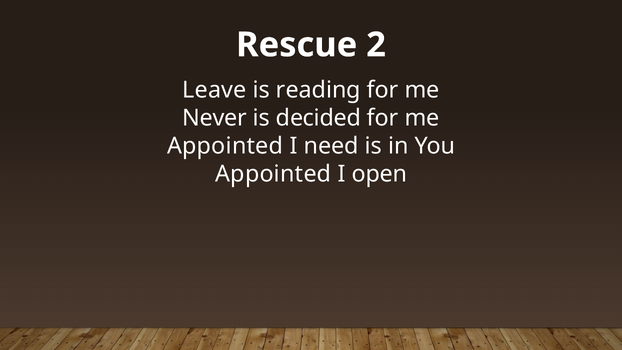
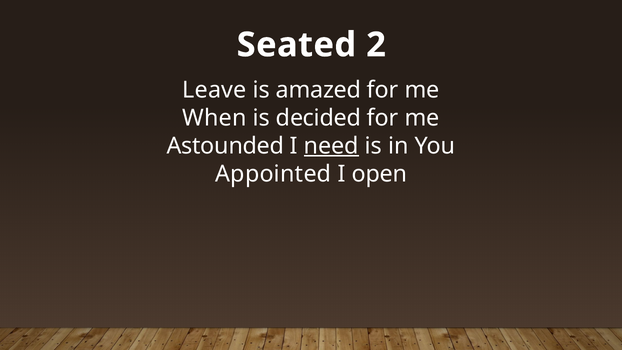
Rescue: Rescue -> Seated (296, 45)
reading: reading -> amazed (318, 90)
Never: Never -> When (214, 118)
Appointed: Appointed -> Astounded (225, 146)
need underline: none -> present (331, 146)
